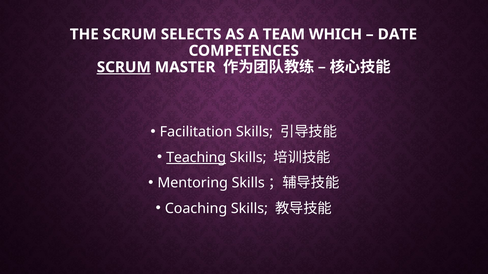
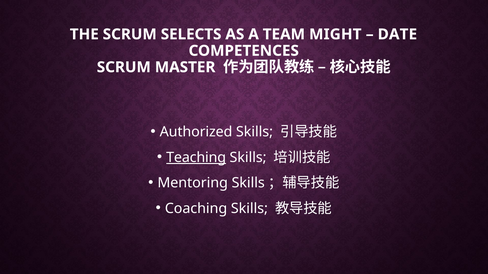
WHICH: WHICH -> MIGHT (335, 34)
SCRUM underline: present -> none (124, 67)
Facilitation: Facilitation -> Authorized (196, 132)
